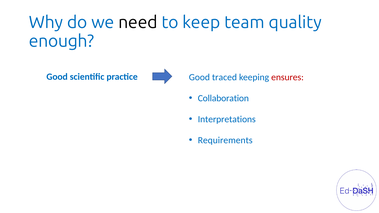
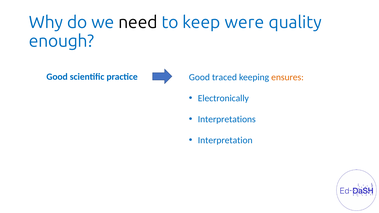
team: team -> were (244, 22)
ensures colour: red -> orange (288, 77)
Collaboration: Collaboration -> Electronically (223, 98)
Requirements: Requirements -> Interpretation (225, 140)
